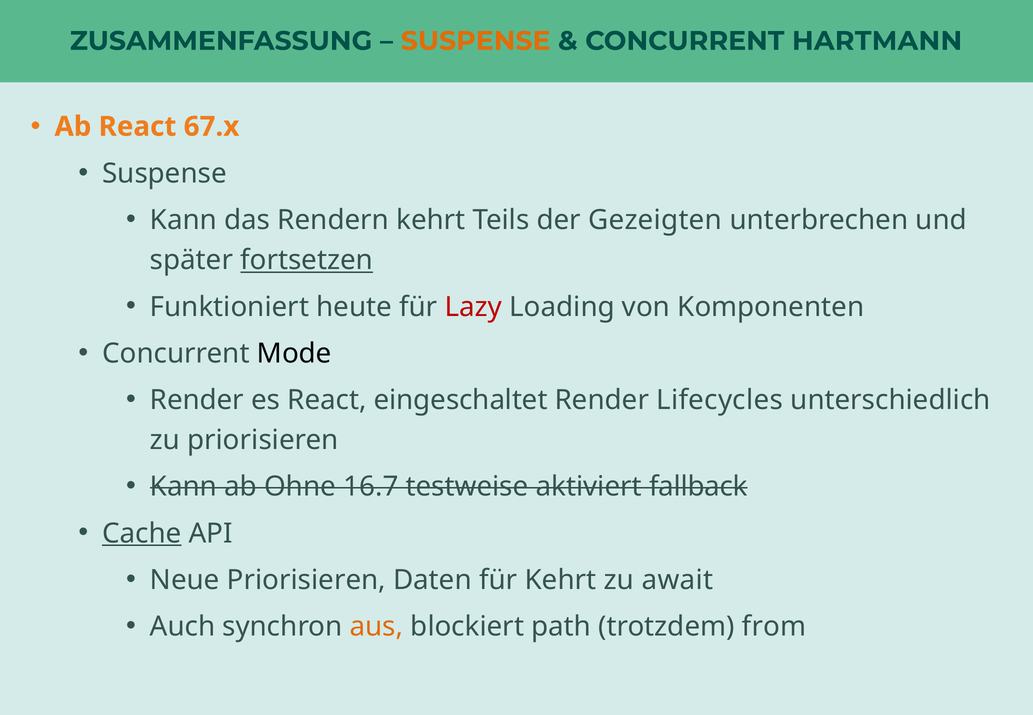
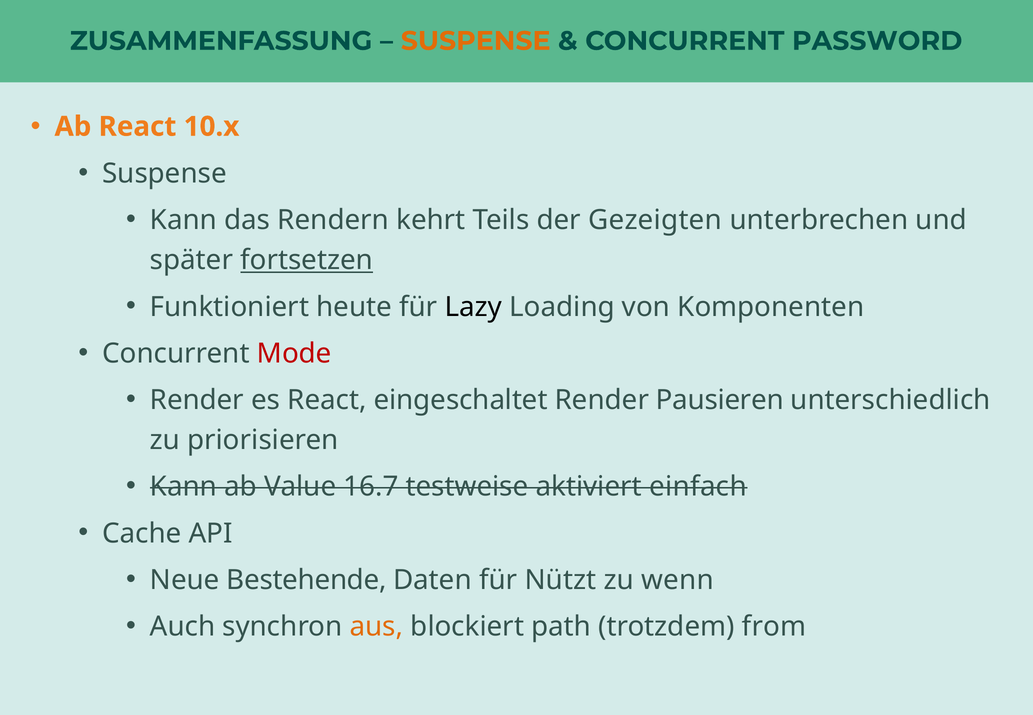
HARTMANN: HARTMANN -> PASSWORD (877, 41)
67.x: 67.x -> 10.x (212, 127)
Lazy colour: red -> black (473, 307)
Mode colour: black -> red (294, 354)
Lifecycles: Lifecycles -> Pausieren (720, 400)
Ohne: Ohne -> Value (300, 487)
fallback: fallback -> einfach (698, 487)
Cache underline: present -> none (142, 533)
Neue Priorisieren: Priorisieren -> Bestehende (306, 580)
für Kehrt: Kehrt -> Nützt (560, 580)
await: await -> wenn (677, 580)
